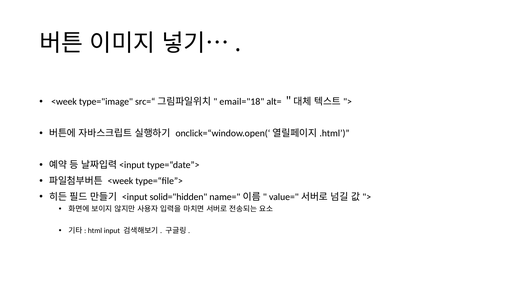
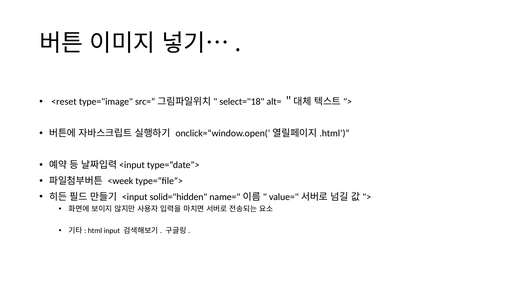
<week: <week -> <reset (64, 102)
email="18: email="18 -> select="18 (242, 102)
